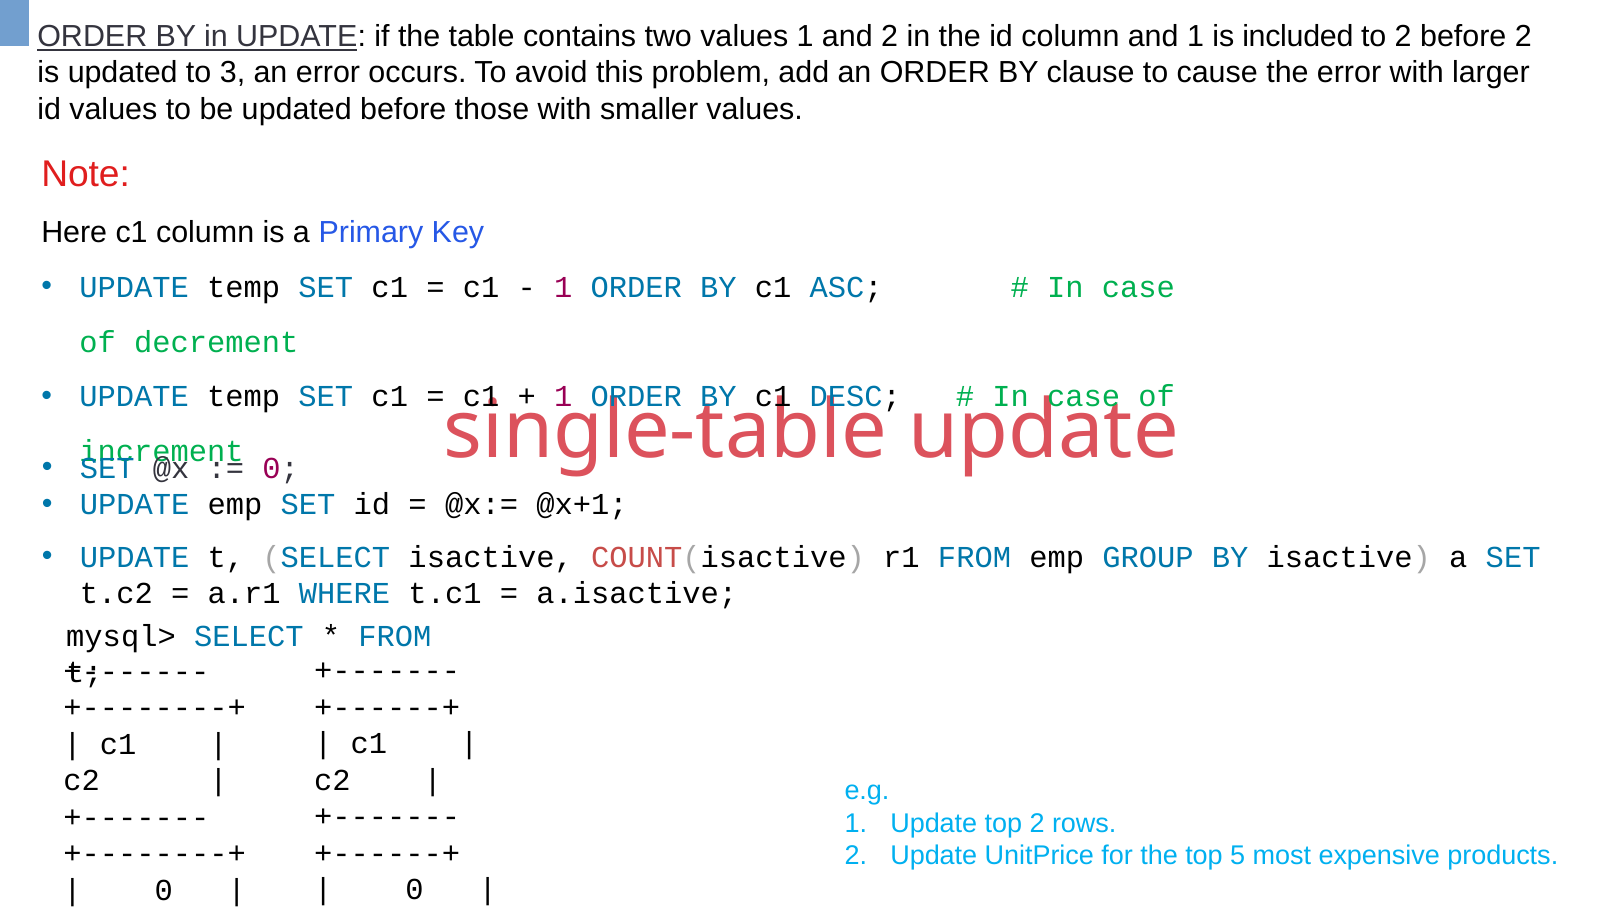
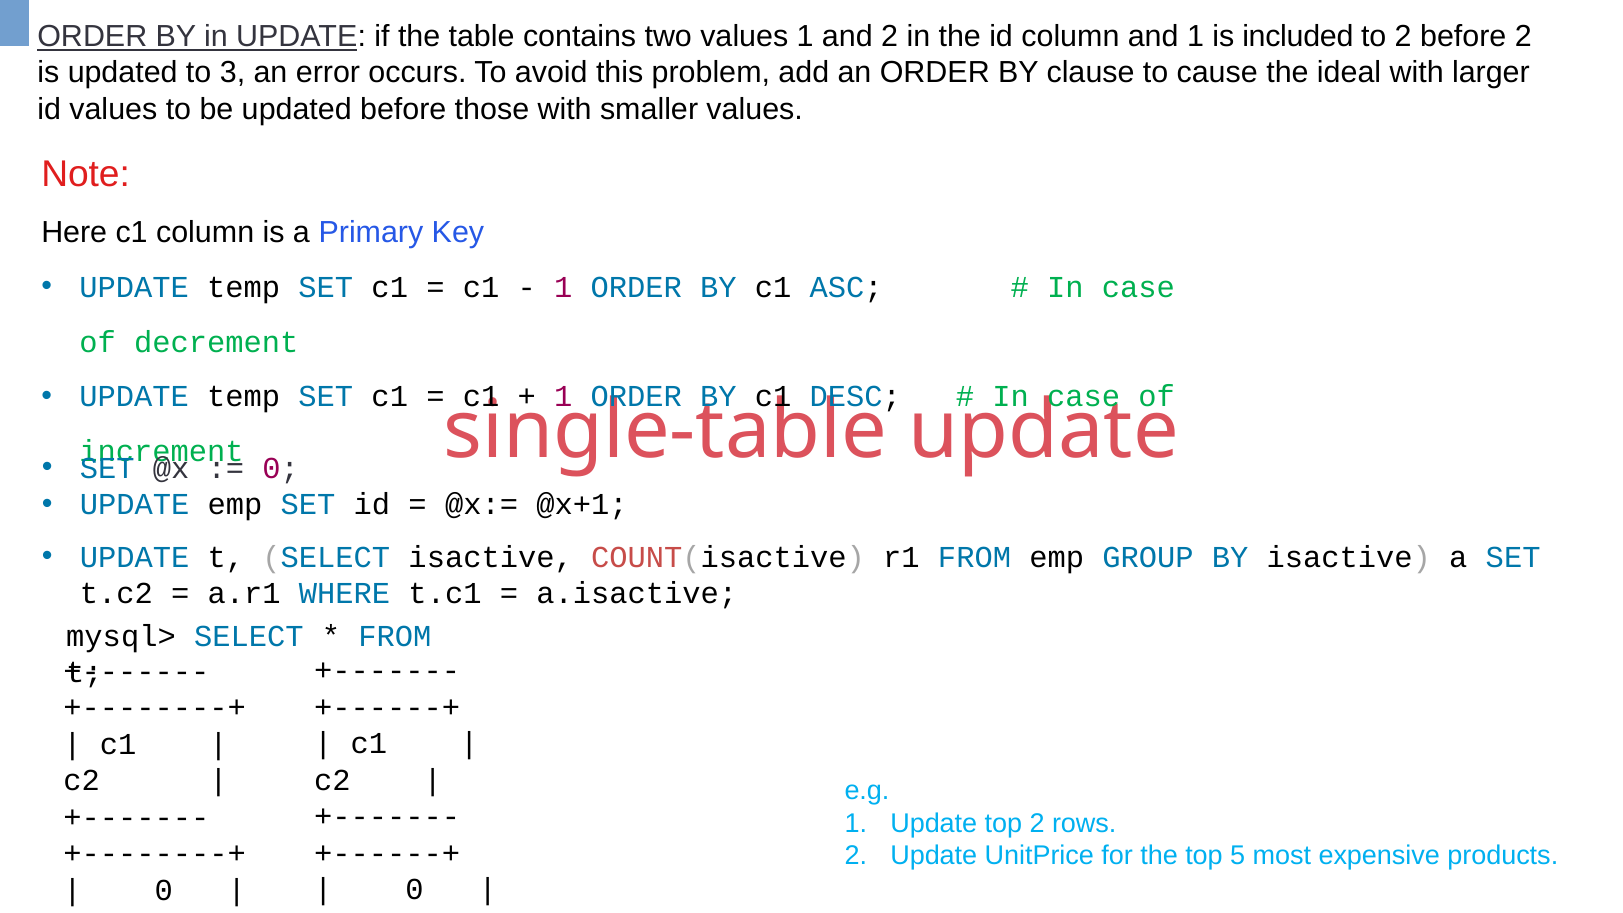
the error: error -> ideal (1349, 73)
